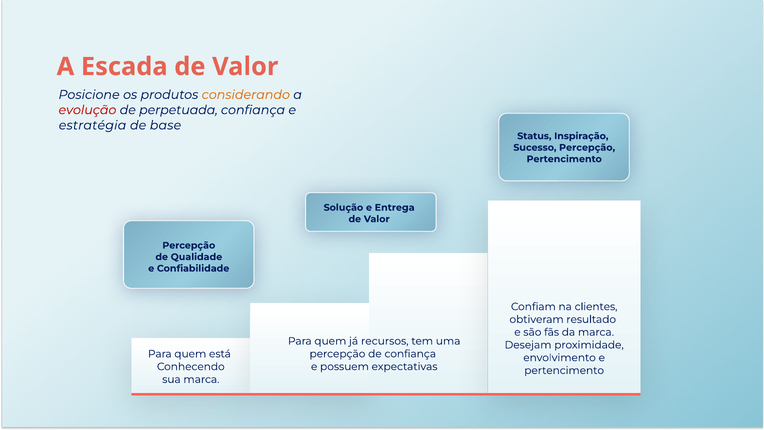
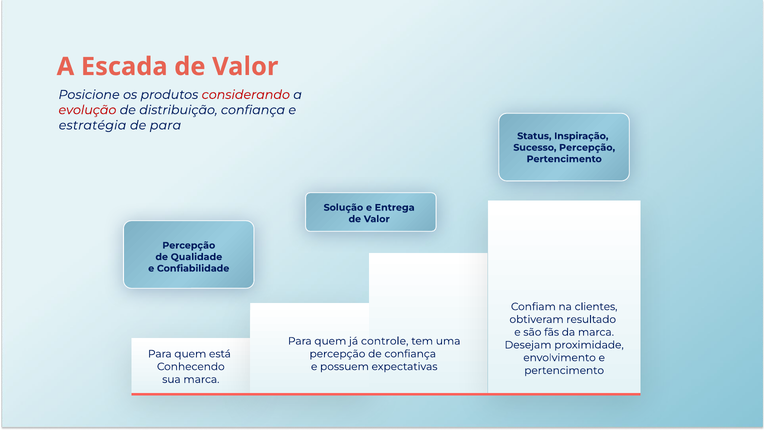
considerando colour: orange -> red (246, 95)
perpetuada: perpetuada -> distribuição (178, 110)
de base: base -> para (165, 125)
recursos: recursos -> controle (385, 341)
